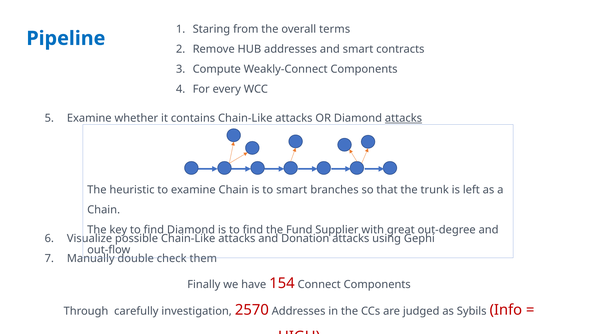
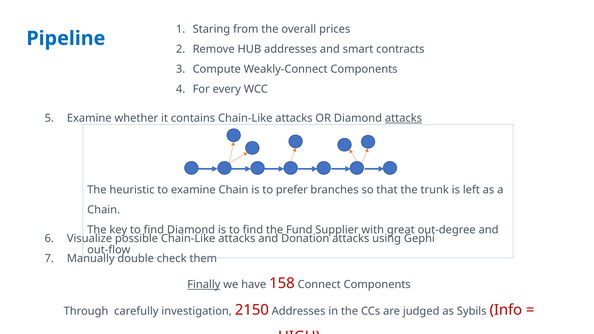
terms: terms -> prices (335, 29)
to smart: smart -> prefer (292, 190)
Finally underline: none -> present (204, 285)
154: 154 -> 158 (282, 283)
2570: 2570 -> 2150 (252, 310)
